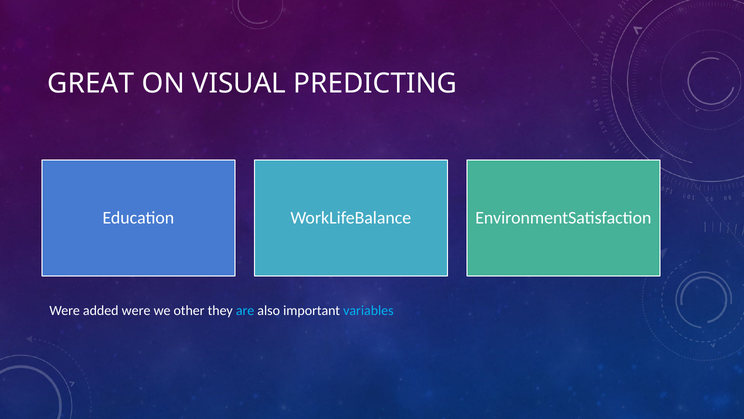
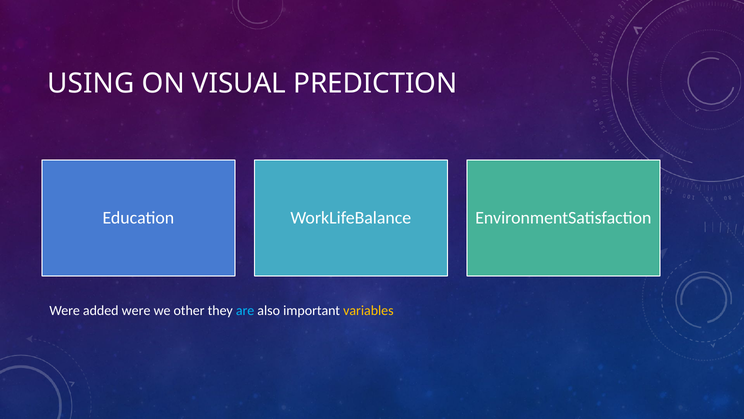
GREAT: GREAT -> USING (91, 84)
PREDICTING: PREDICTING -> PREDICTION (375, 84)
variables colour: light blue -> yellow (368, 310)
